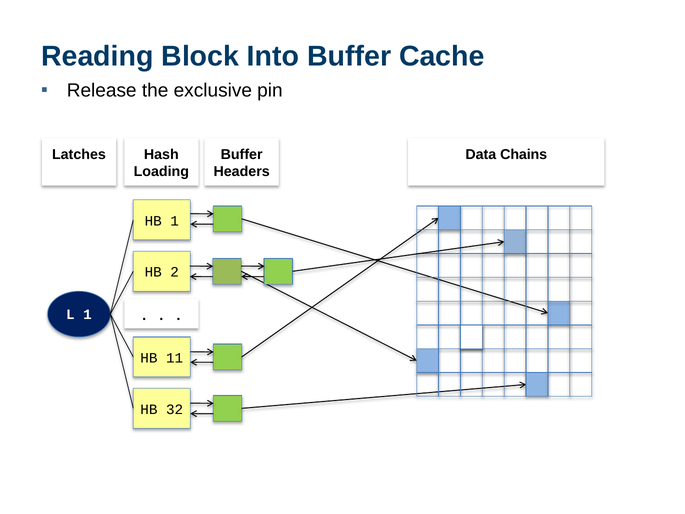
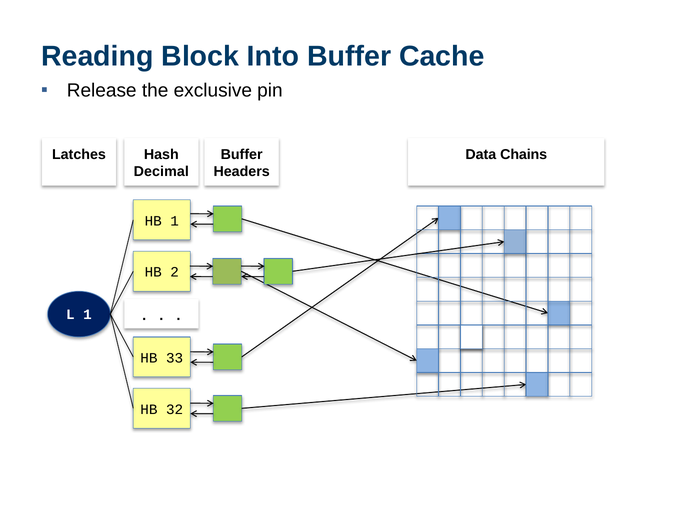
Loading: Loading -> Decimal (161, 171)
11: 11 -> 33 (175, 358)
